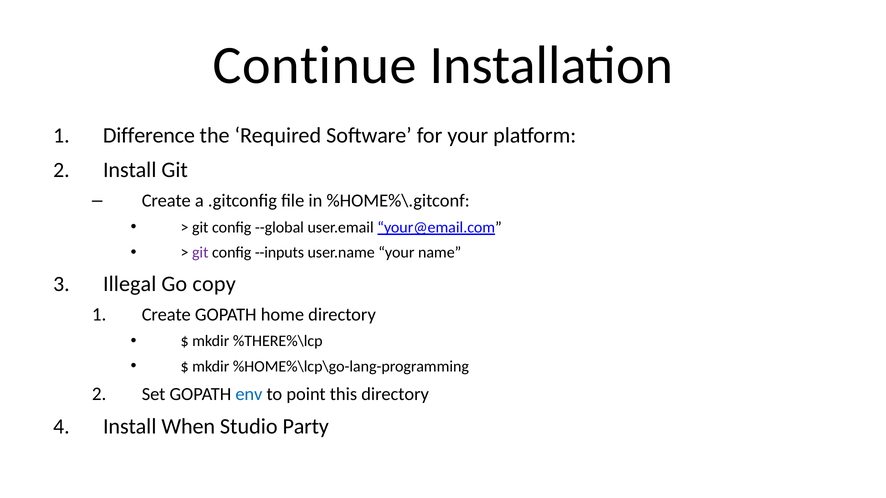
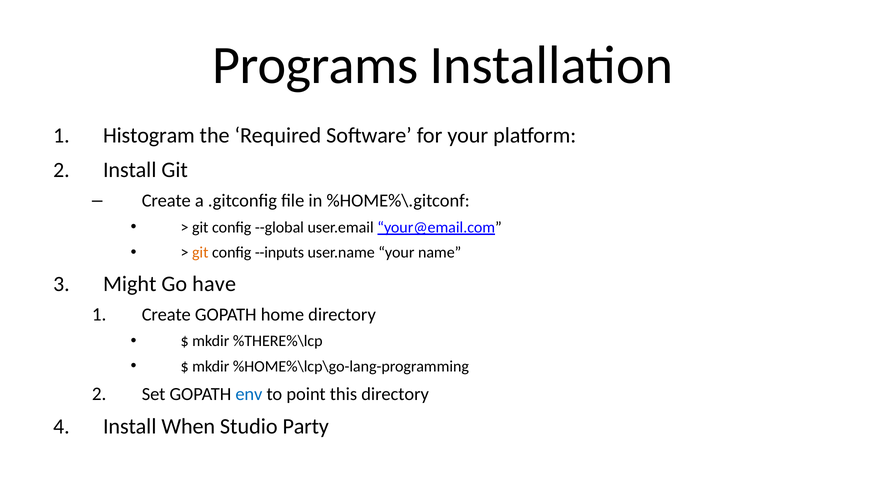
Continue: Continue -> Programs (315, 65)
Difference: Difference -> Histogram (149, 136)
git colour: purple -> orange (200, 253)
Illegal: Illegal -> Might (130, 284)
copy: copy -> have (214, 284)
